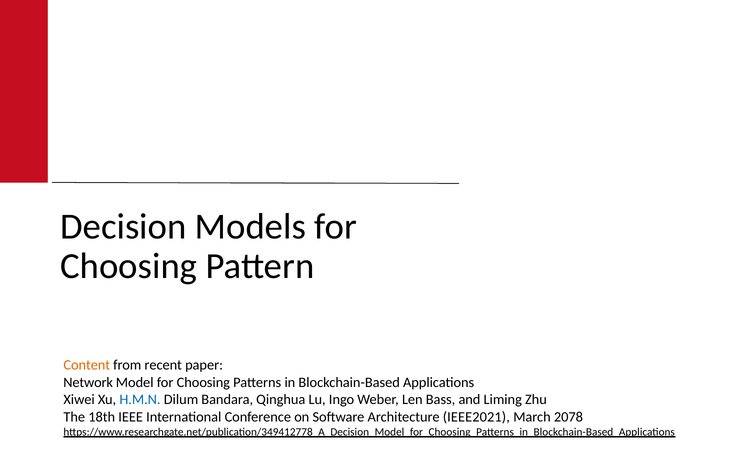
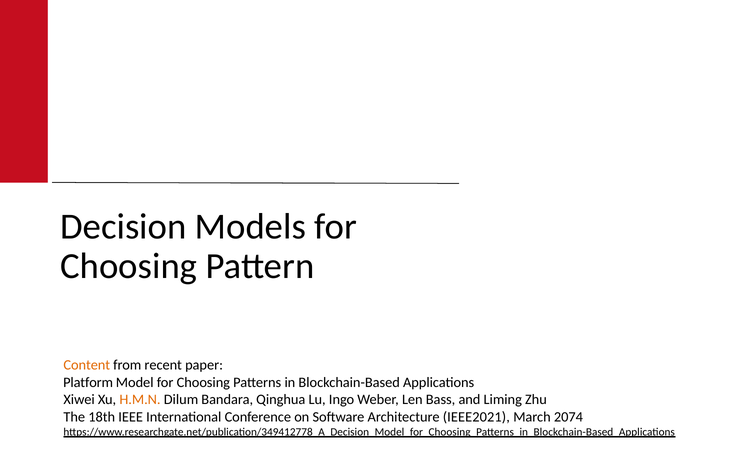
Network: Network -> Platform (88, 383)
H.M.N colour: blue -> orange (140, 400)
2078: 2078 -> 2074 (568, 417)
